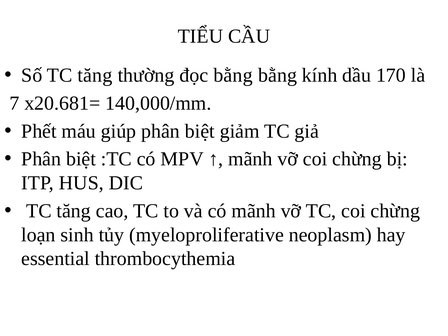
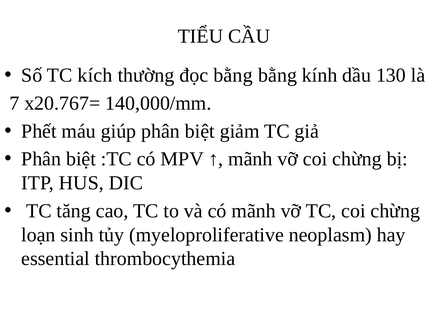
Số TC tăng: tăng -> kích (95, 75)
170: 170 -> 130 (391, 75)
x20.681=: x20.681= -> x20.767= (62, 103)
